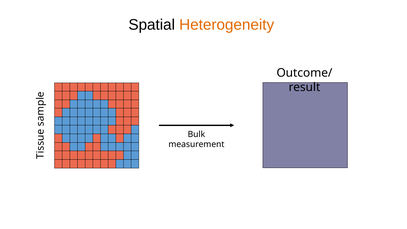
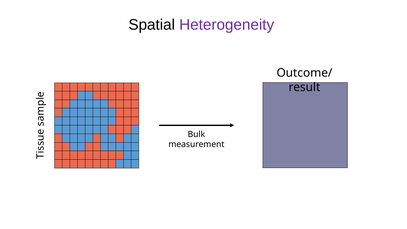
Heterogeneity colour: orange -> purple (227, 25)
